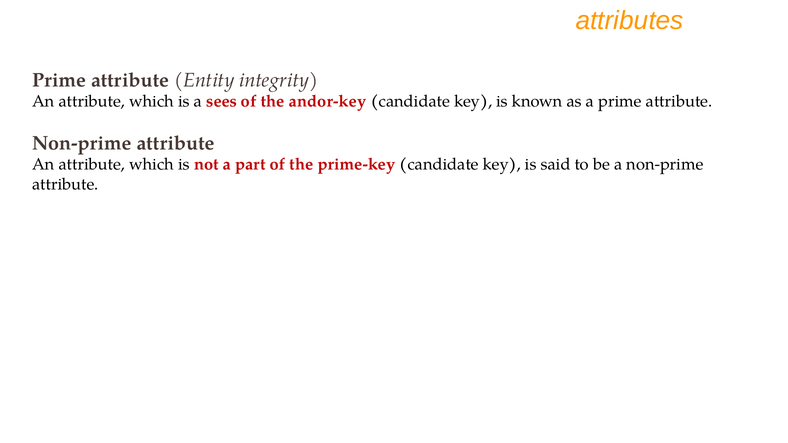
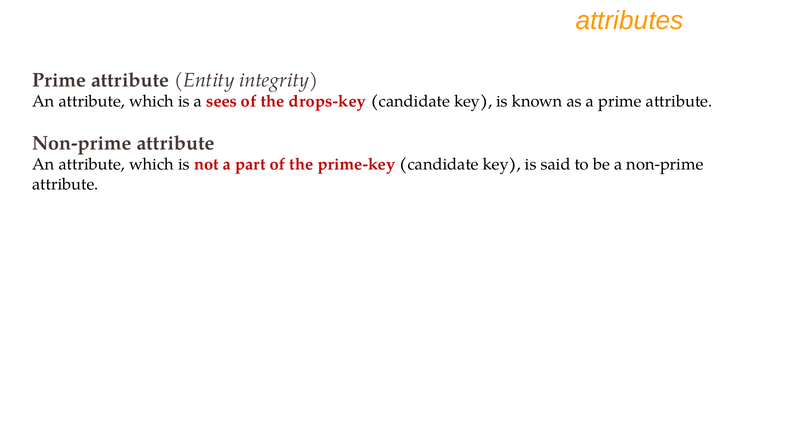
andor-key: andor-key -> drops-key (328, 102)
